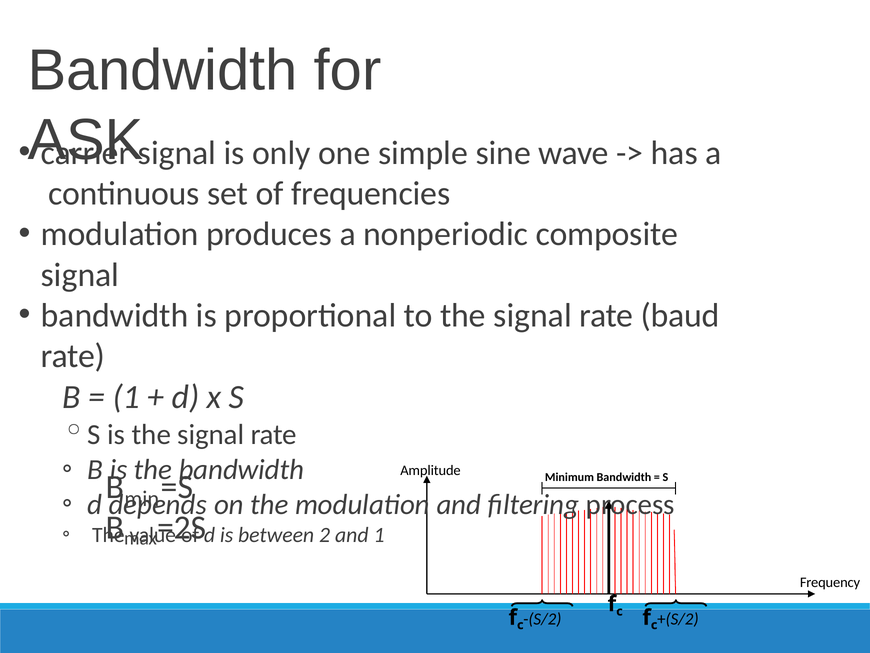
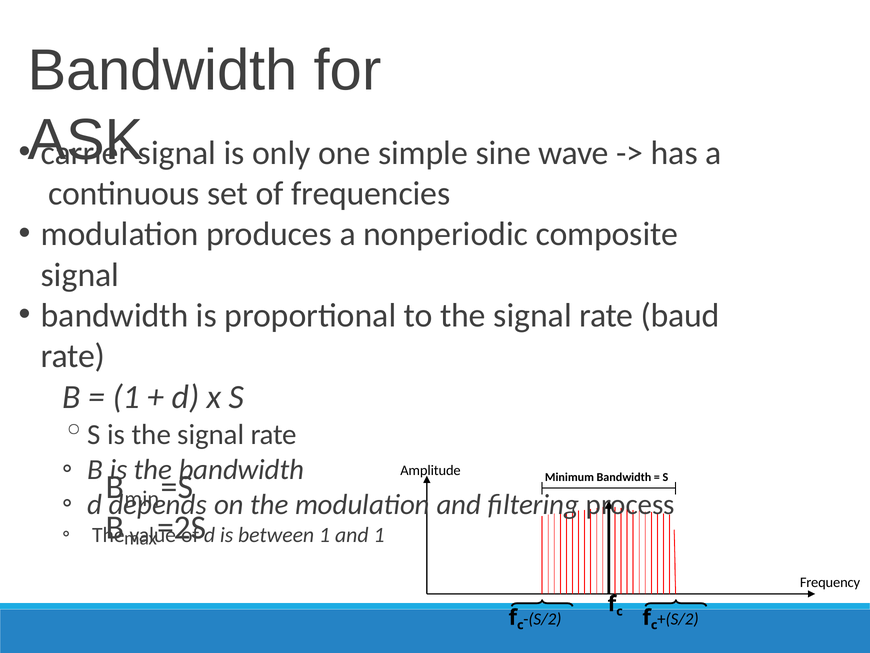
between 2: 2 -> 1 (325, 534)
